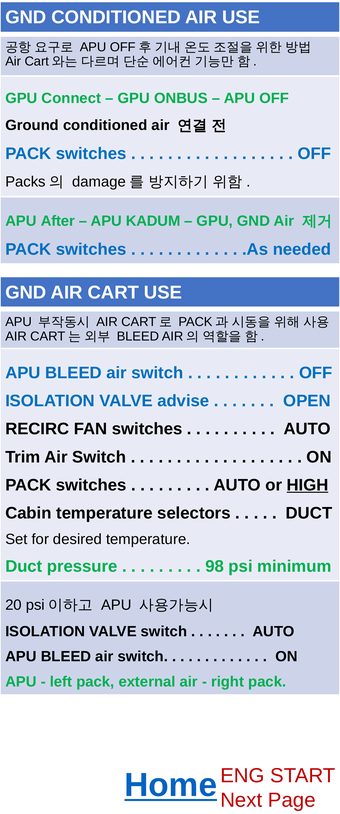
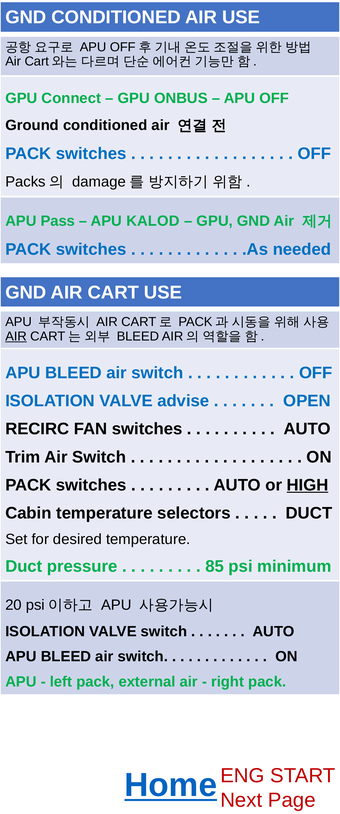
After: After -> Pass (58, 221)
KADUM: KADUM -> KALOD (153, 221)
AIR underline: none -> present (16, 336)
98: 98 -> 85 (215, 566)
